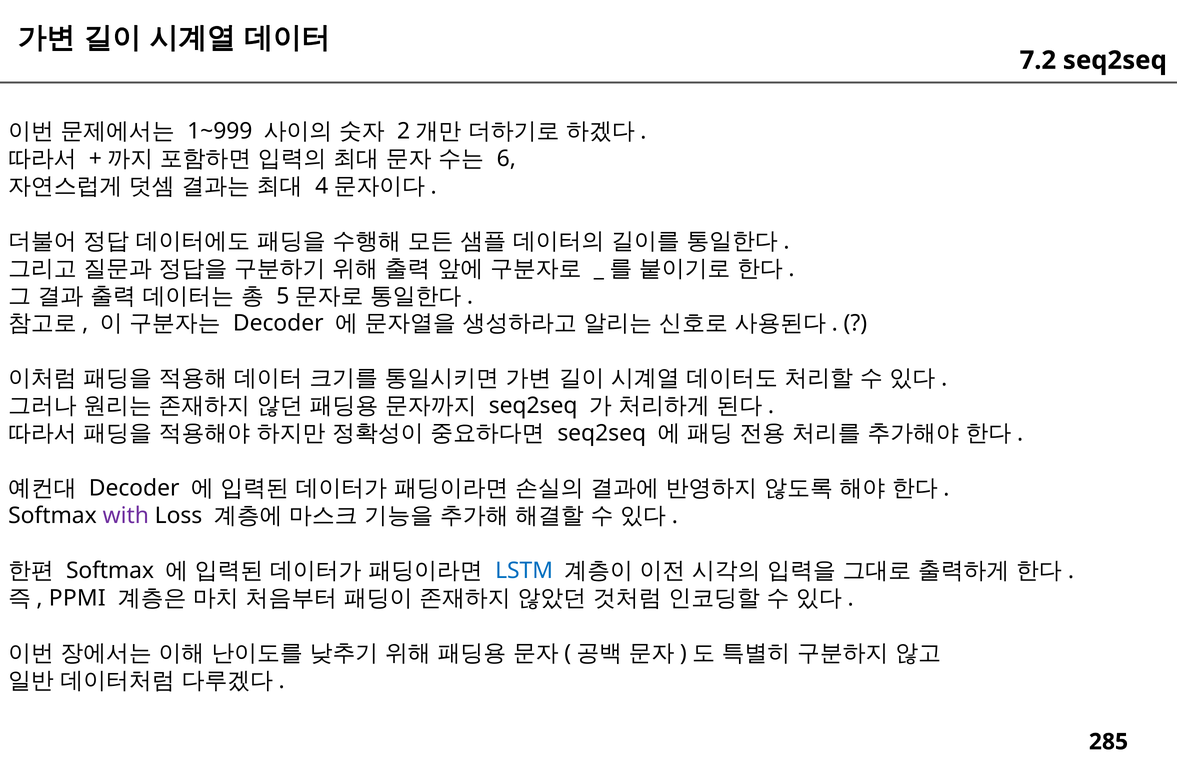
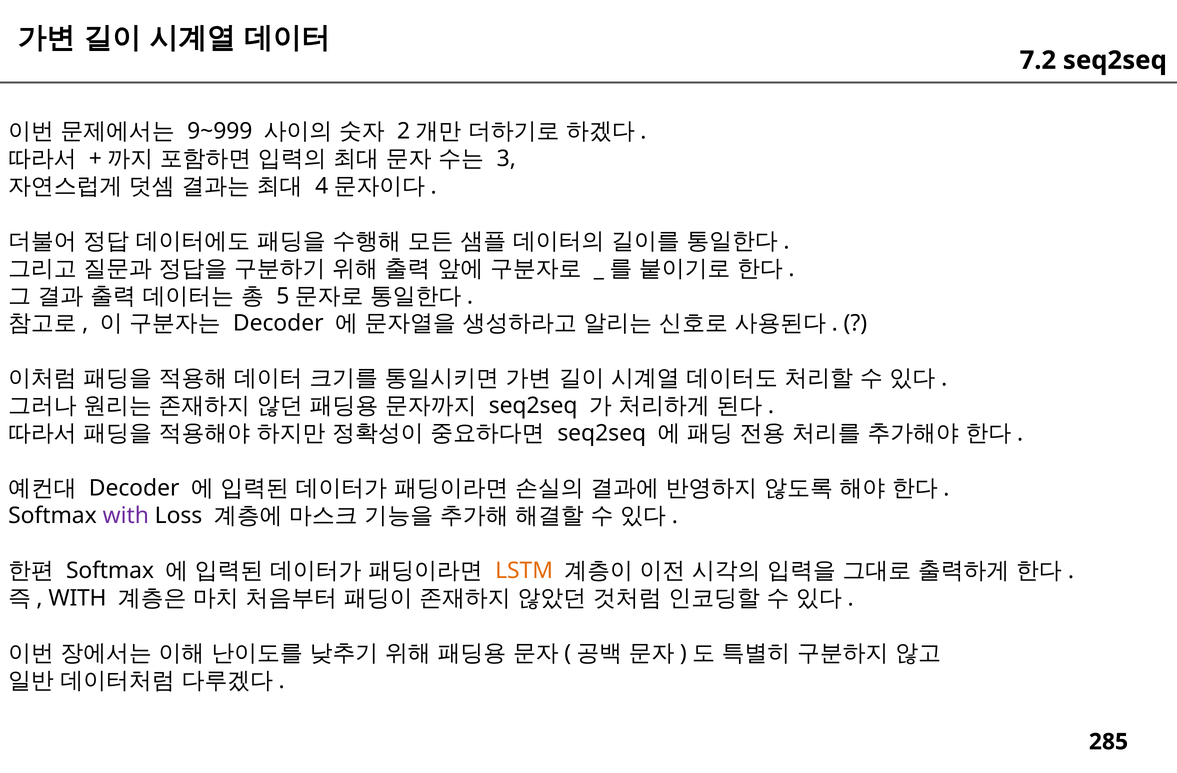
1~999: 1~999 -> 9~999 (220, 131)
6: 6 -> 3 (506, 159)
LSTM colour: blue -> orange (524, 571)
PPMI: PPMI -> WITH (77, 598)
